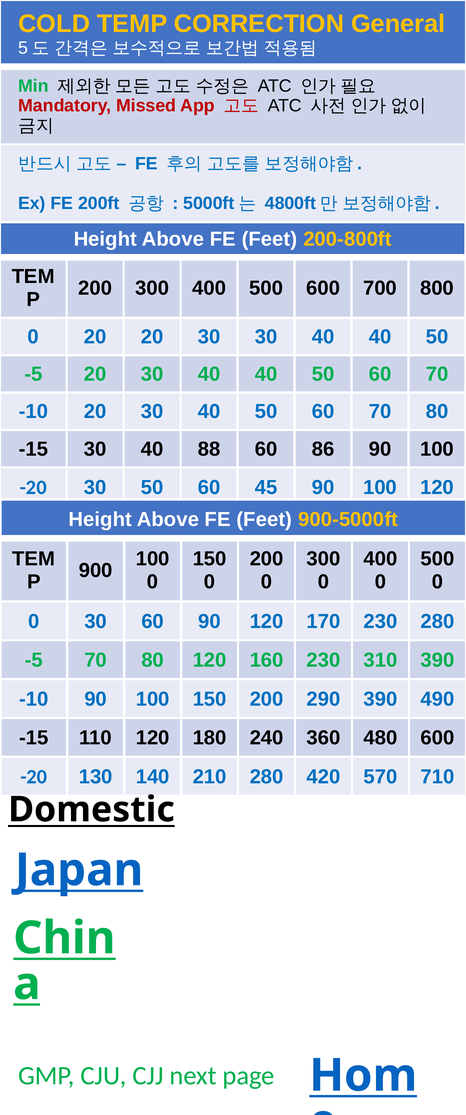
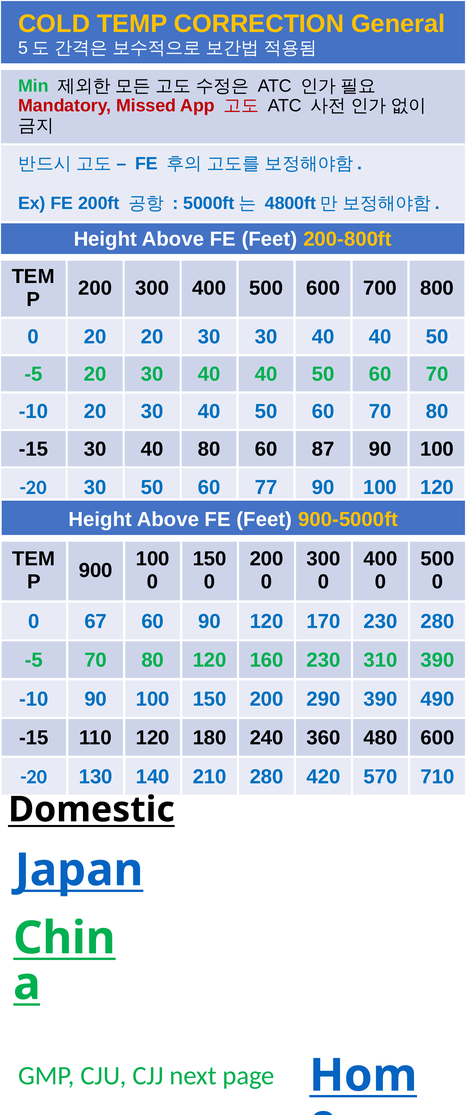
40 88: 88 -> 80 (209, 449)
86: 86 -> 87 (323, 449)
45: 45 -> 77 (266, 487)
0 30: 30 -> 67 (96, 621)
